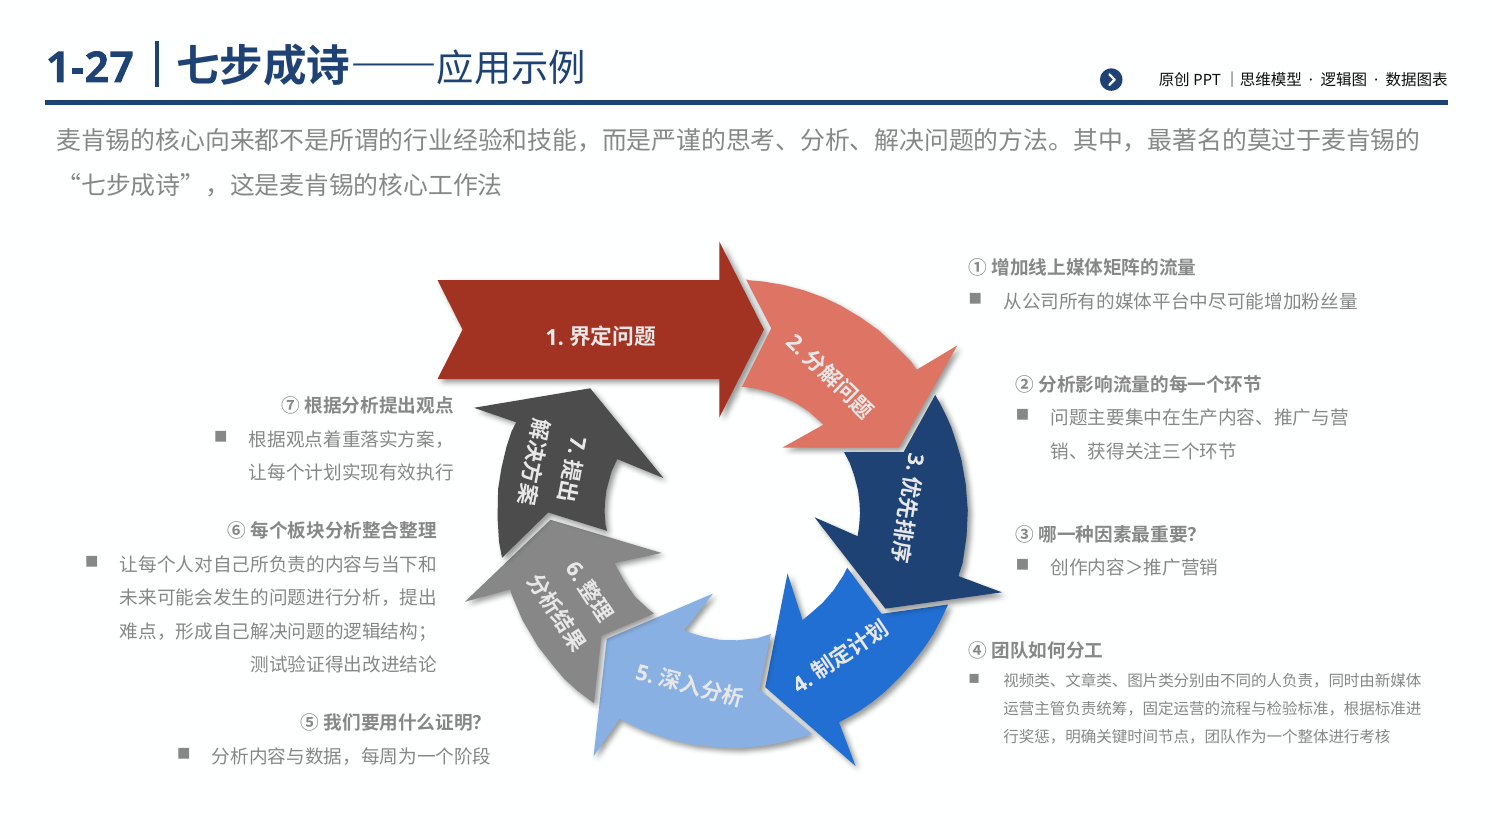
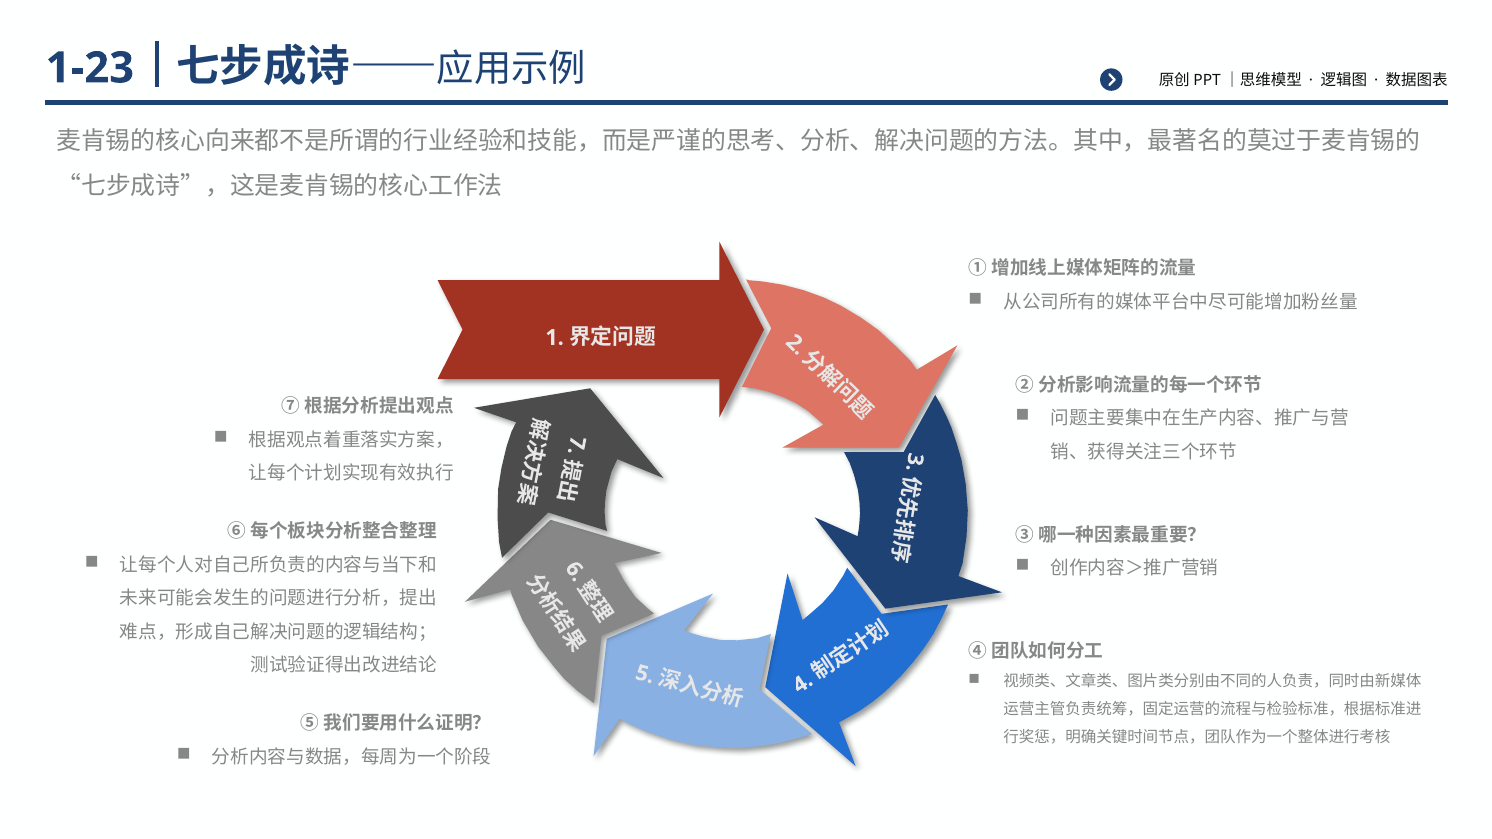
1-27: 1-27 -> 1-23 (90, 68)
